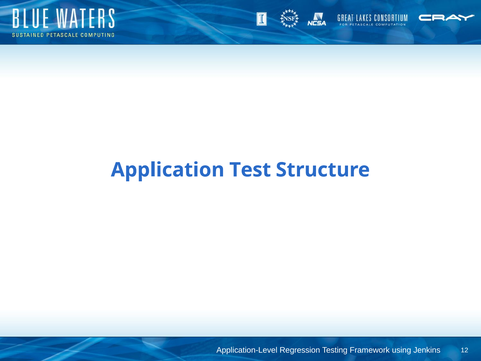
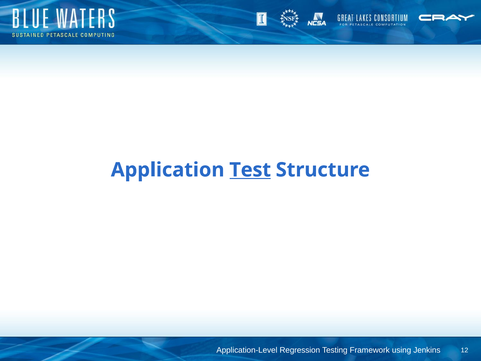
Test underline: none -> present (250, 170)
